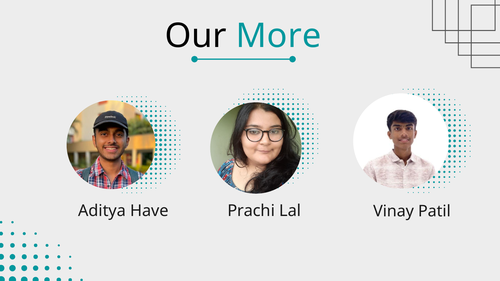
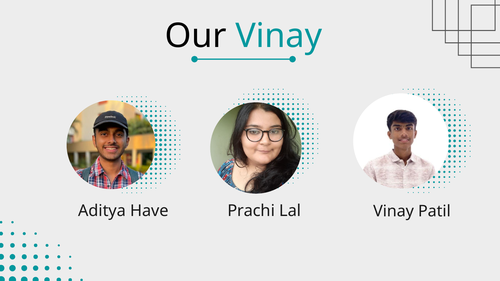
Our More: More -> Vinay (279, 36)
